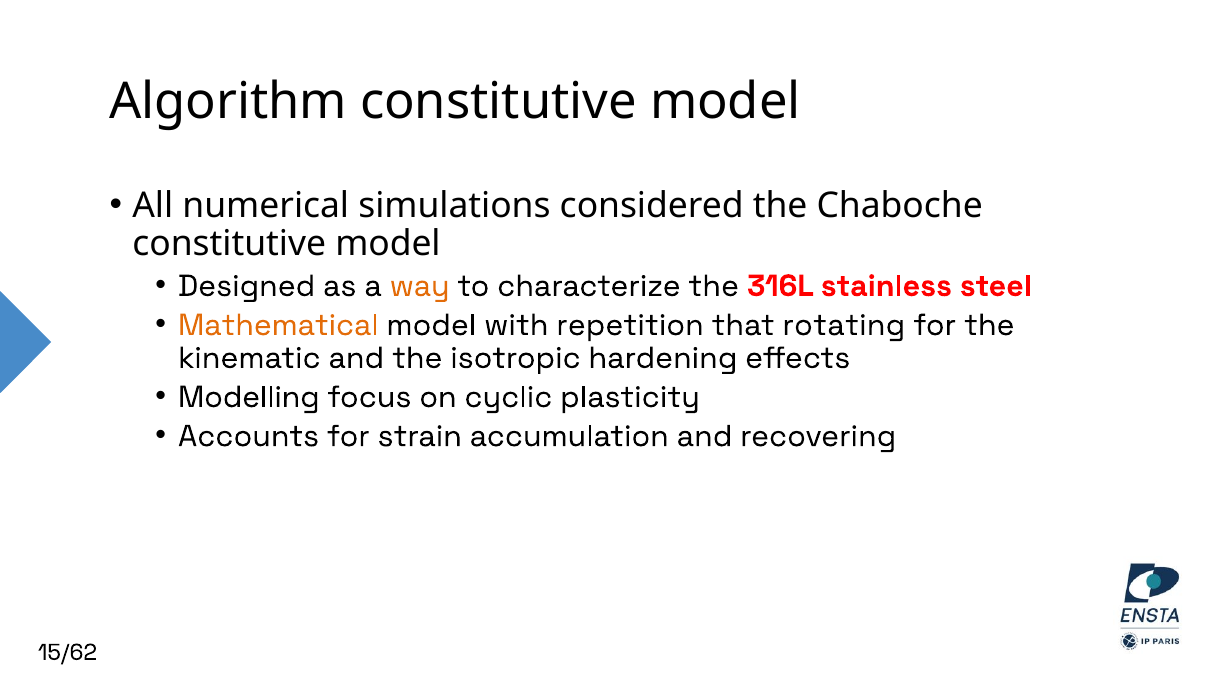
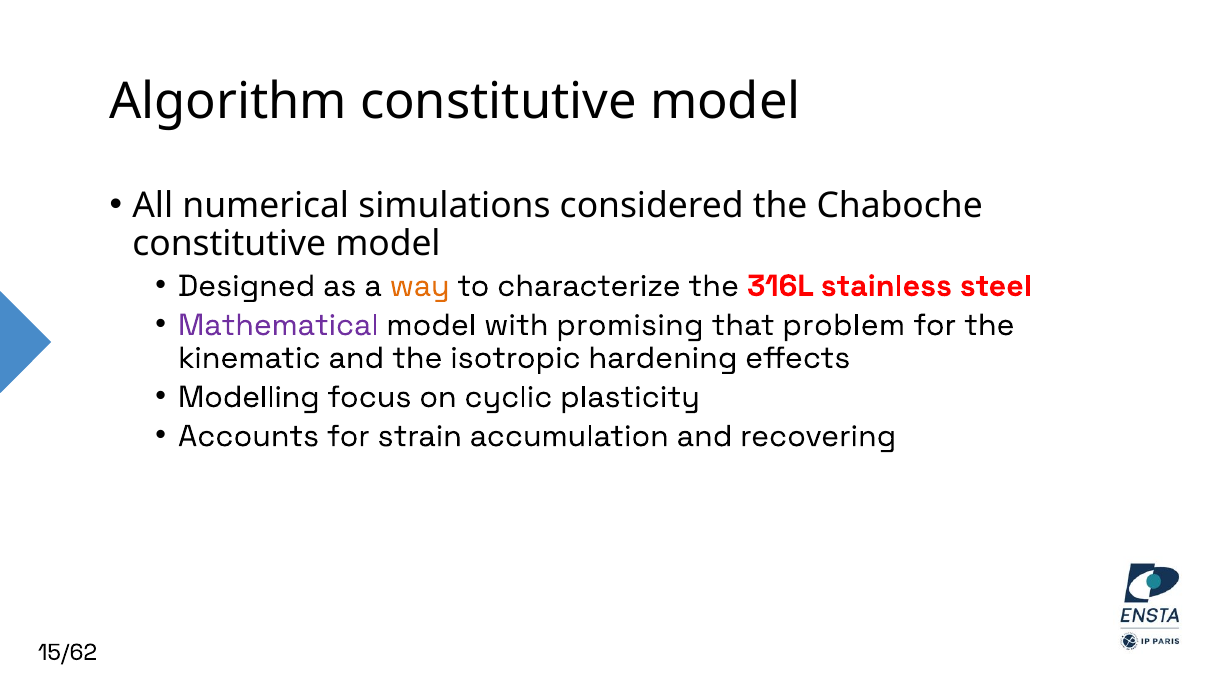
Mathematical colour: orange -> purple (278, 325)
repetition: repetition -> promising (630, 325)
rotating: rotating -> problem (844, 325)
